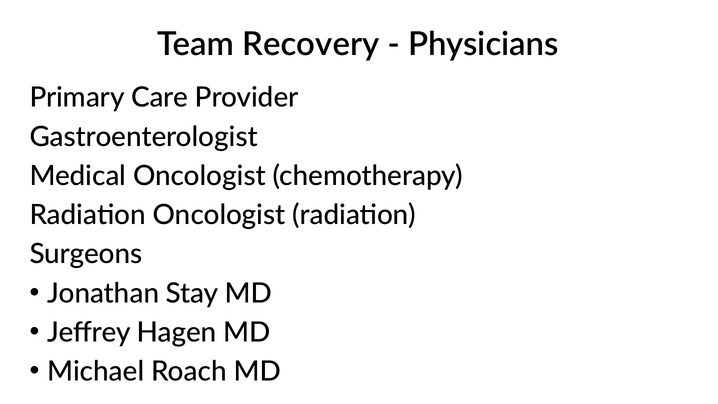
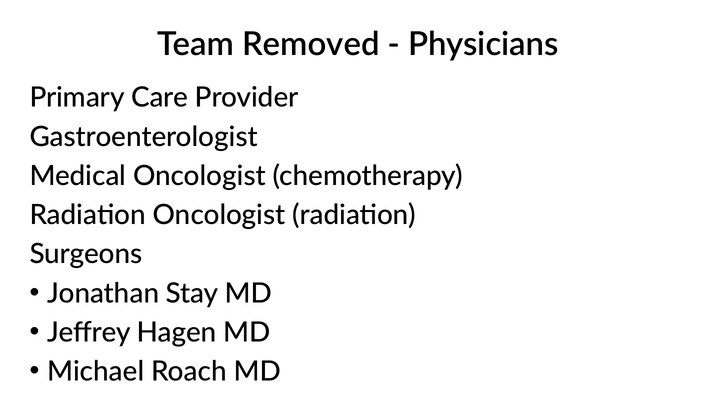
Recovery: Recovery -> Removed (311, 44)
